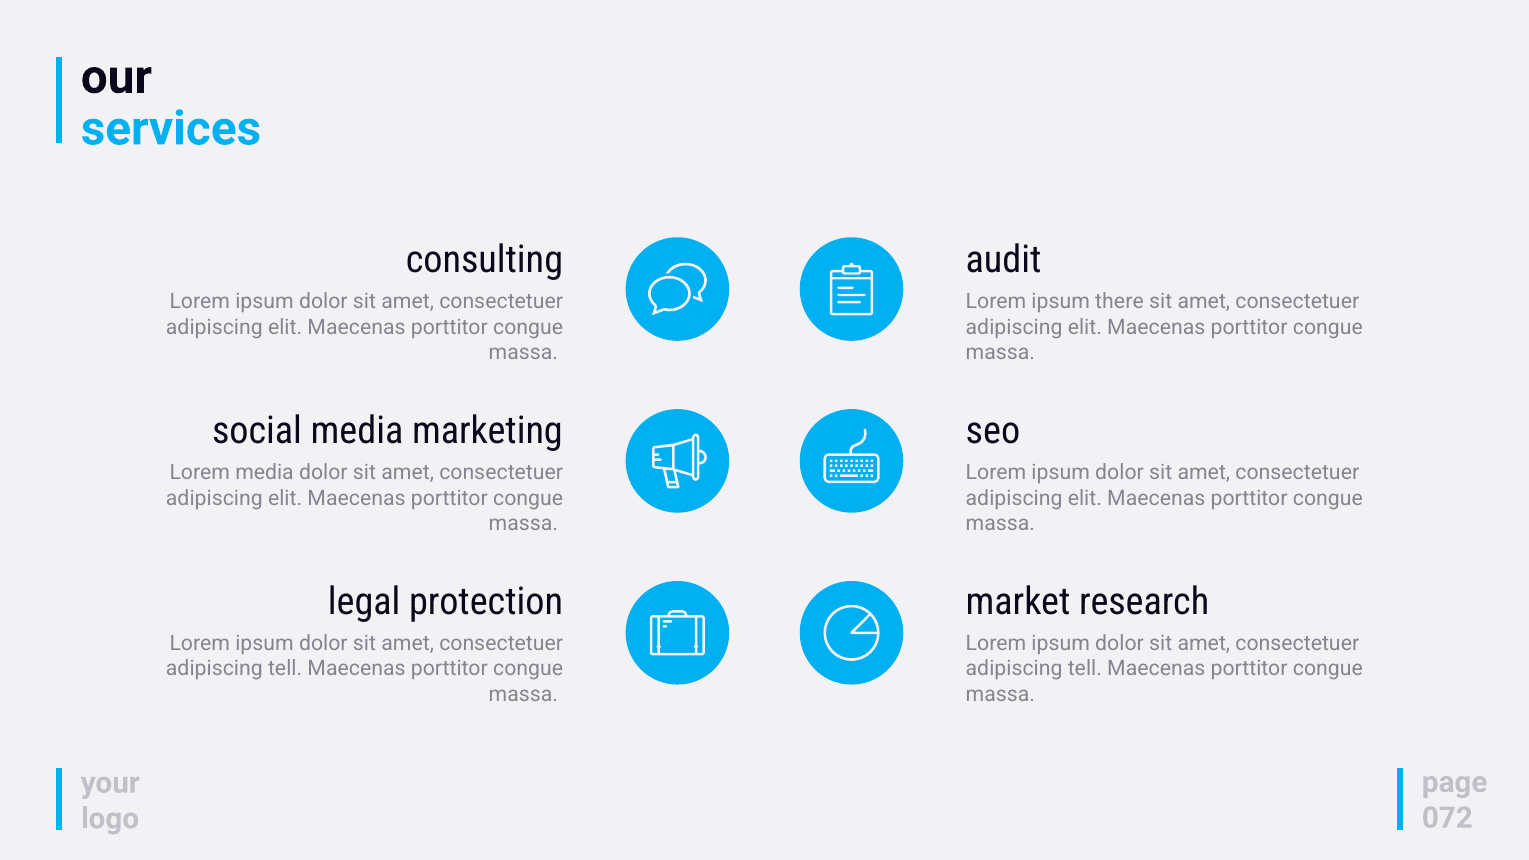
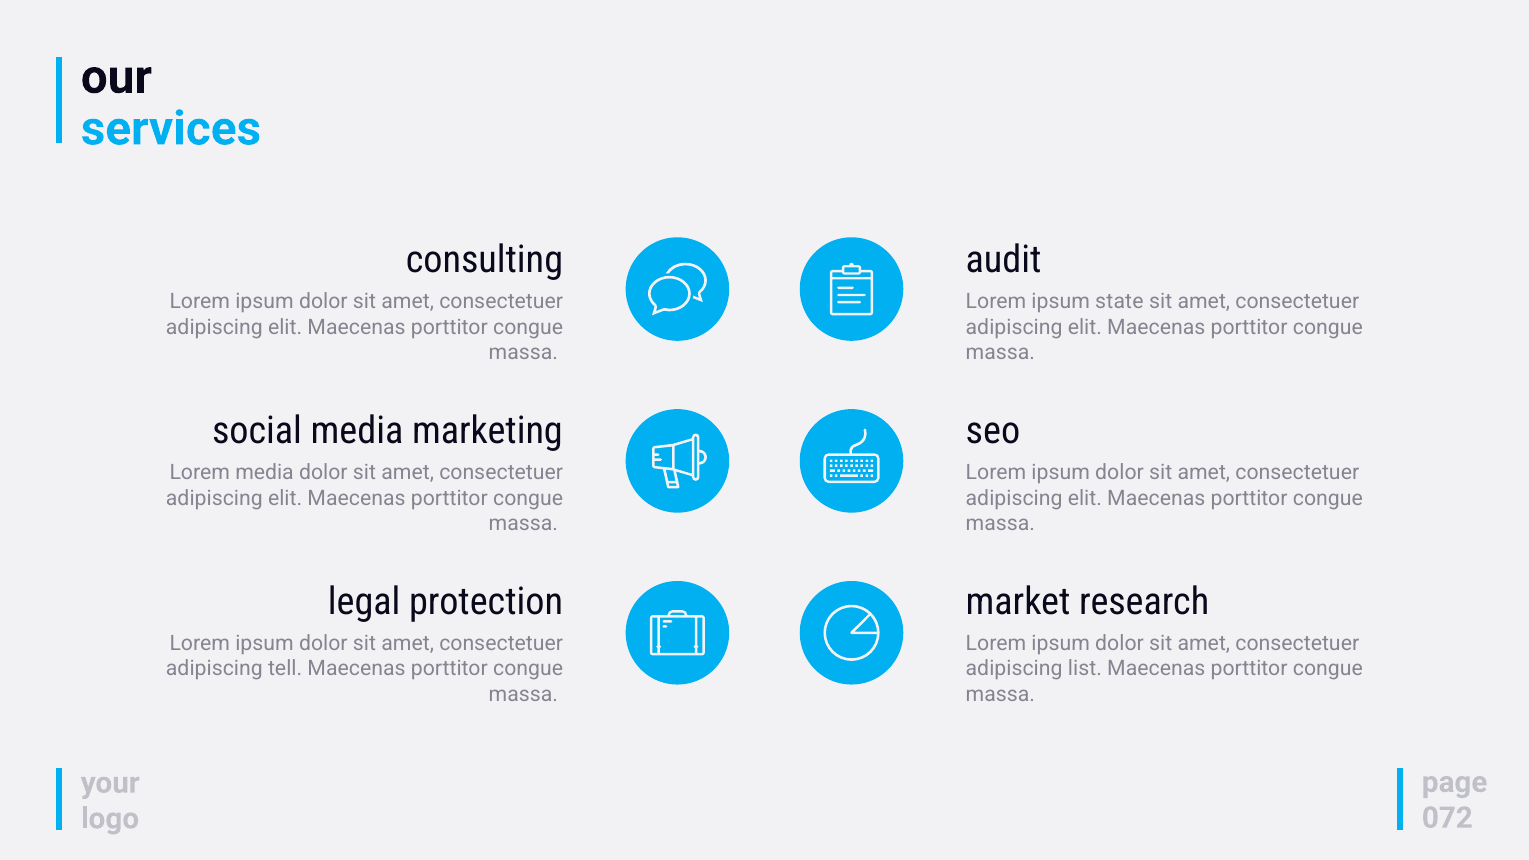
there: there -> state (1119, 302)
tell: tell -> list (1085, 669)
